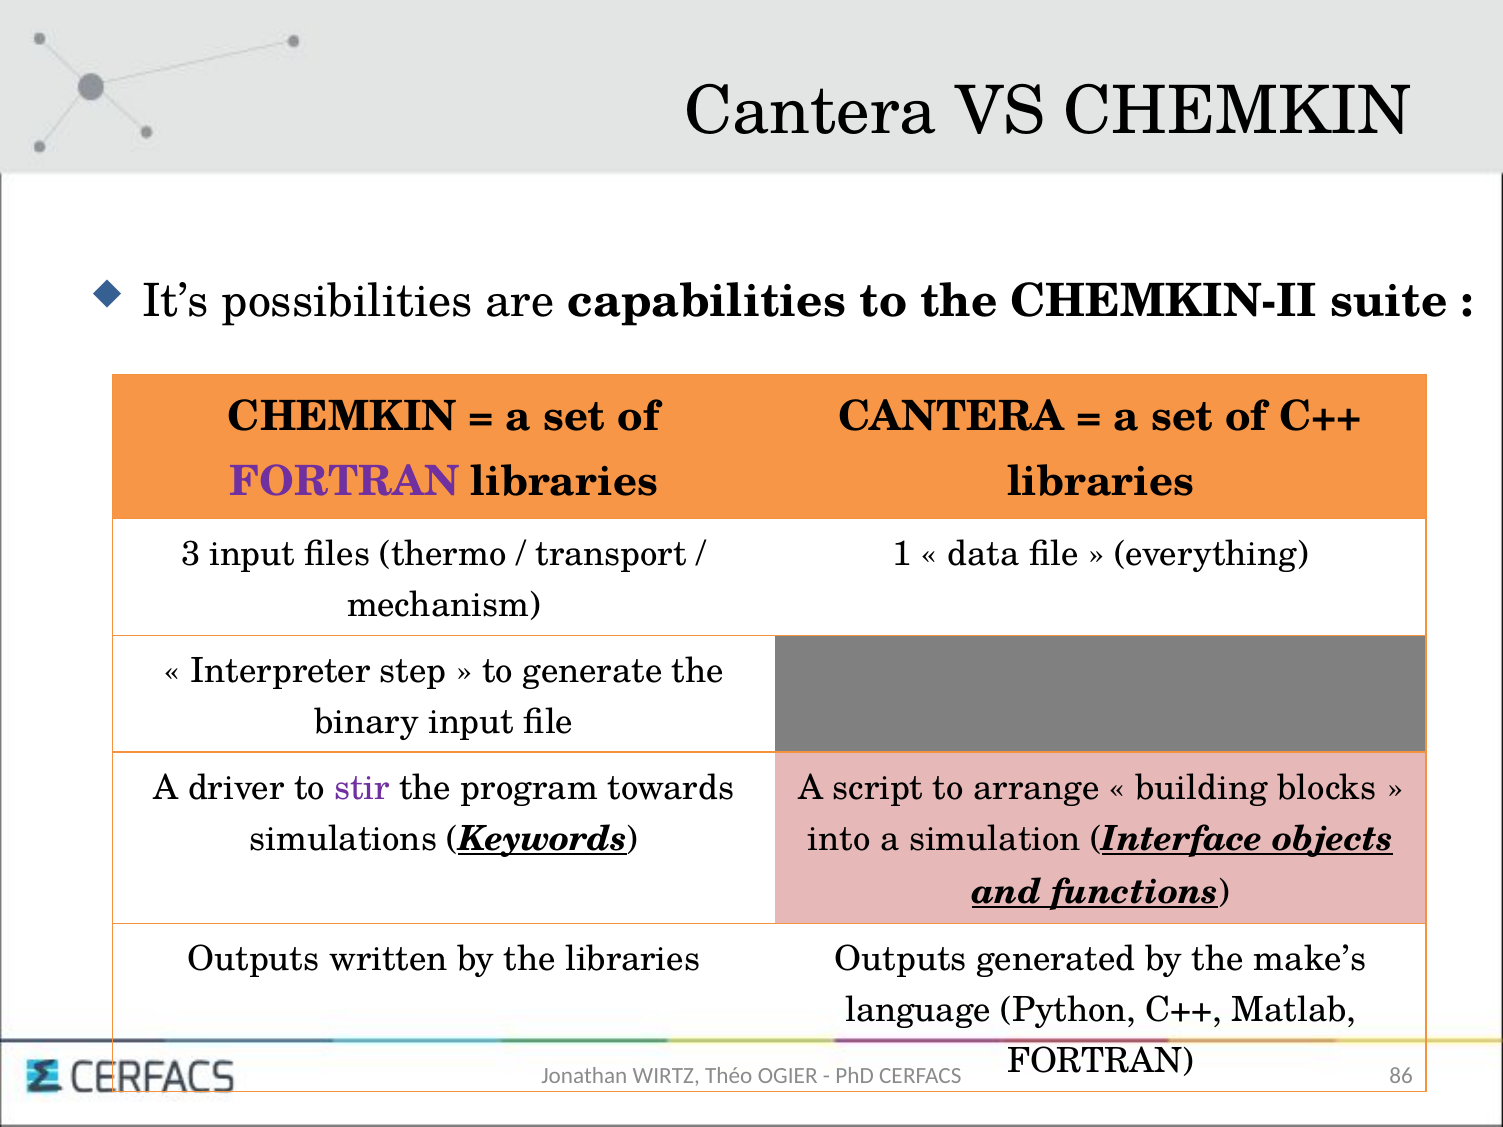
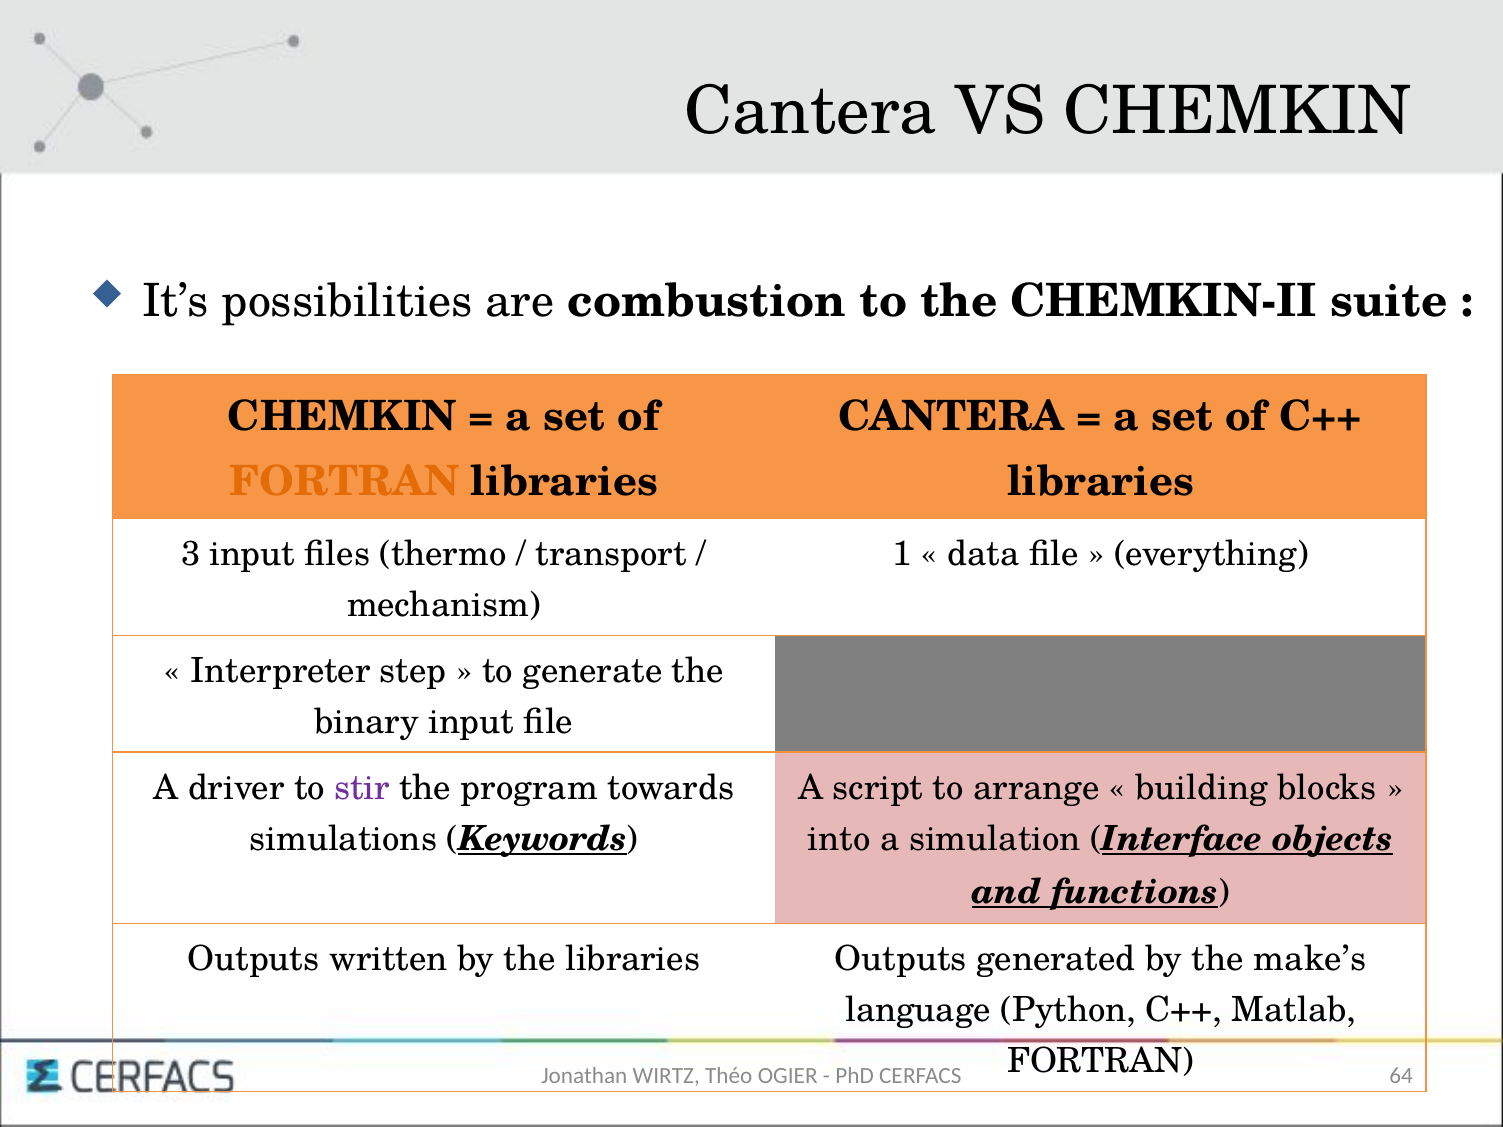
capabilities: capabilities -> combustion (707, 301)
FORTRAN colour: purple -> orange (344, 482)
86: 86 -> 64 (1401, 1076)
